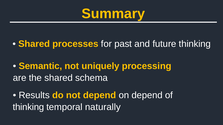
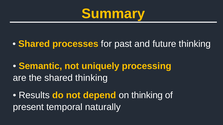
shared schema: schema -> thinking (92, 78)
on depend: depend -> thinking (147, 95)
thinking: thinking -> present (28, 107)
